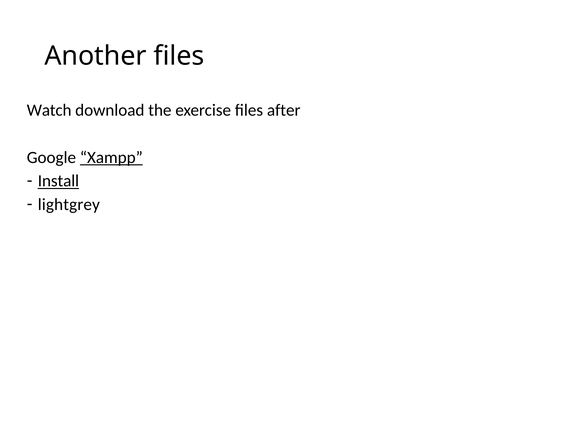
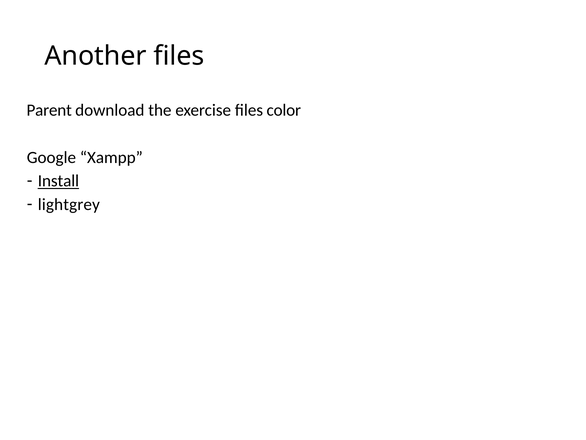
Watch: Watch -> Parent (49, 110)
after: after -> color (284, 110)
Xampp underline: present -> none (111, 157)
